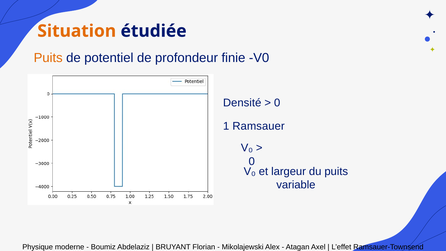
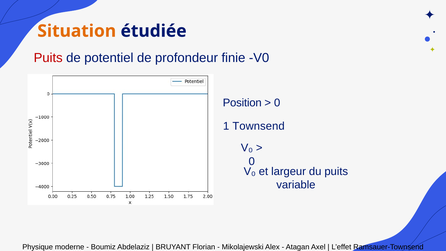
Puits colour: orange -> red (48, 58)
Densité: Densité -> Position (242, 103)
Ramsauer: Ramsauer -> Townsend (259, 126)
